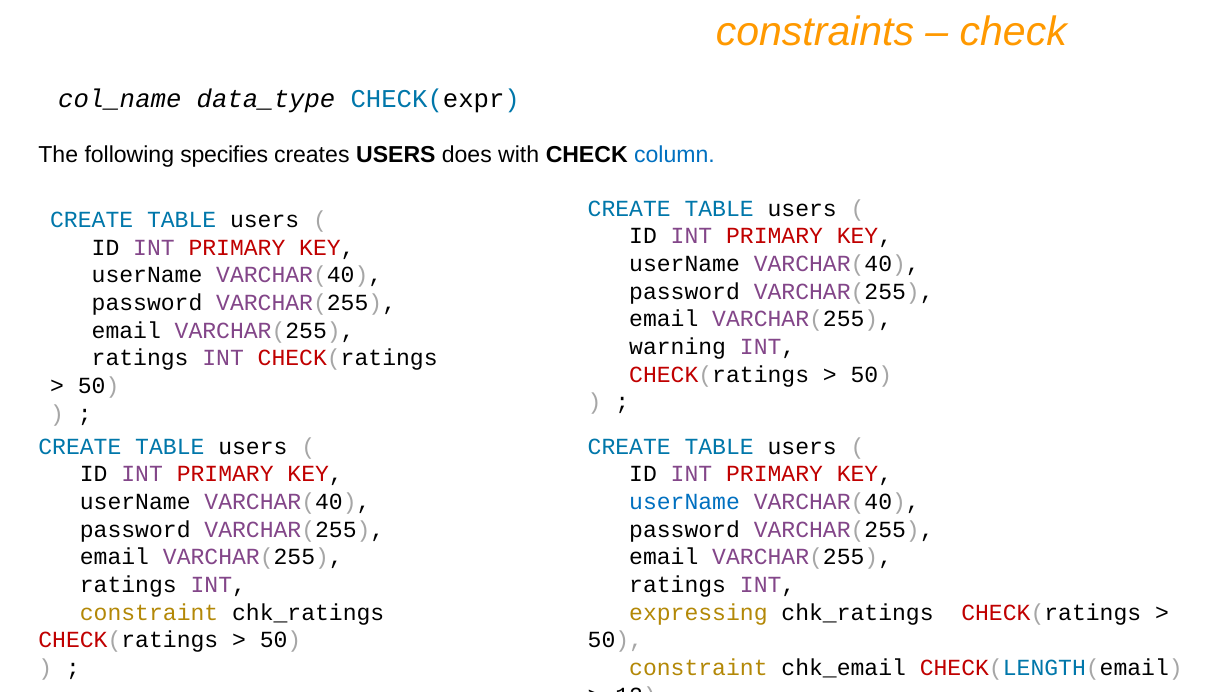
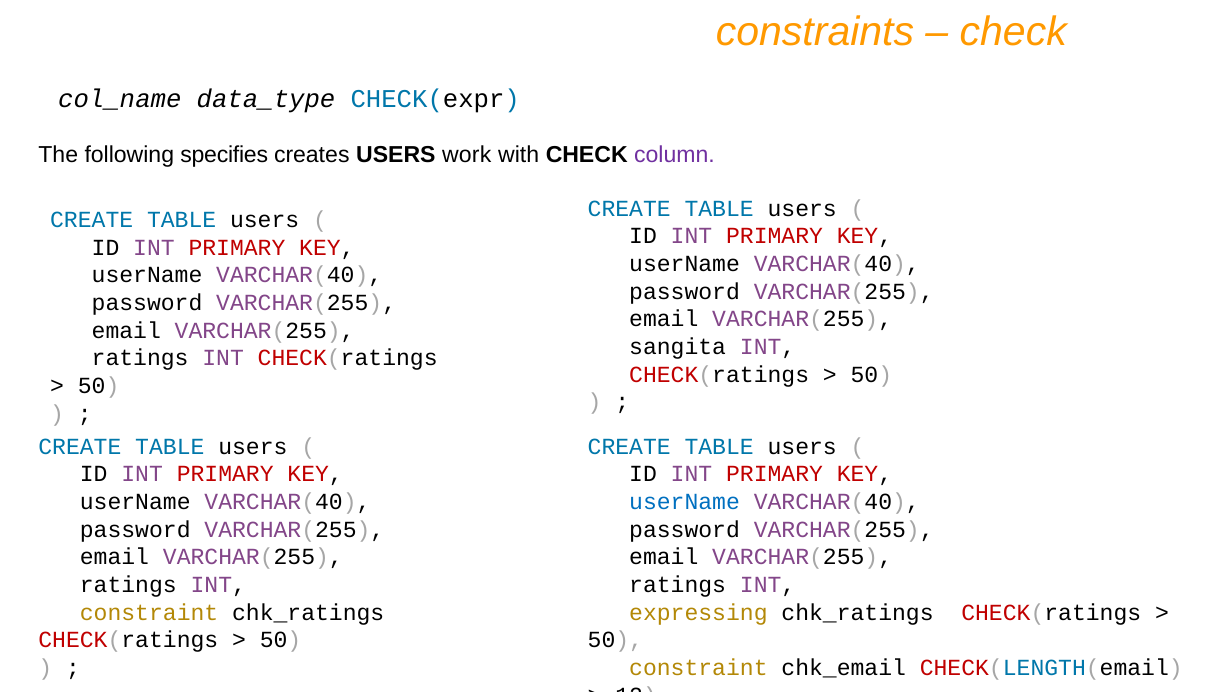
does: does -> work (467, 155)
column colour: blue -> purple (674, 155)
warning: warning -> sangita (678, 347)
